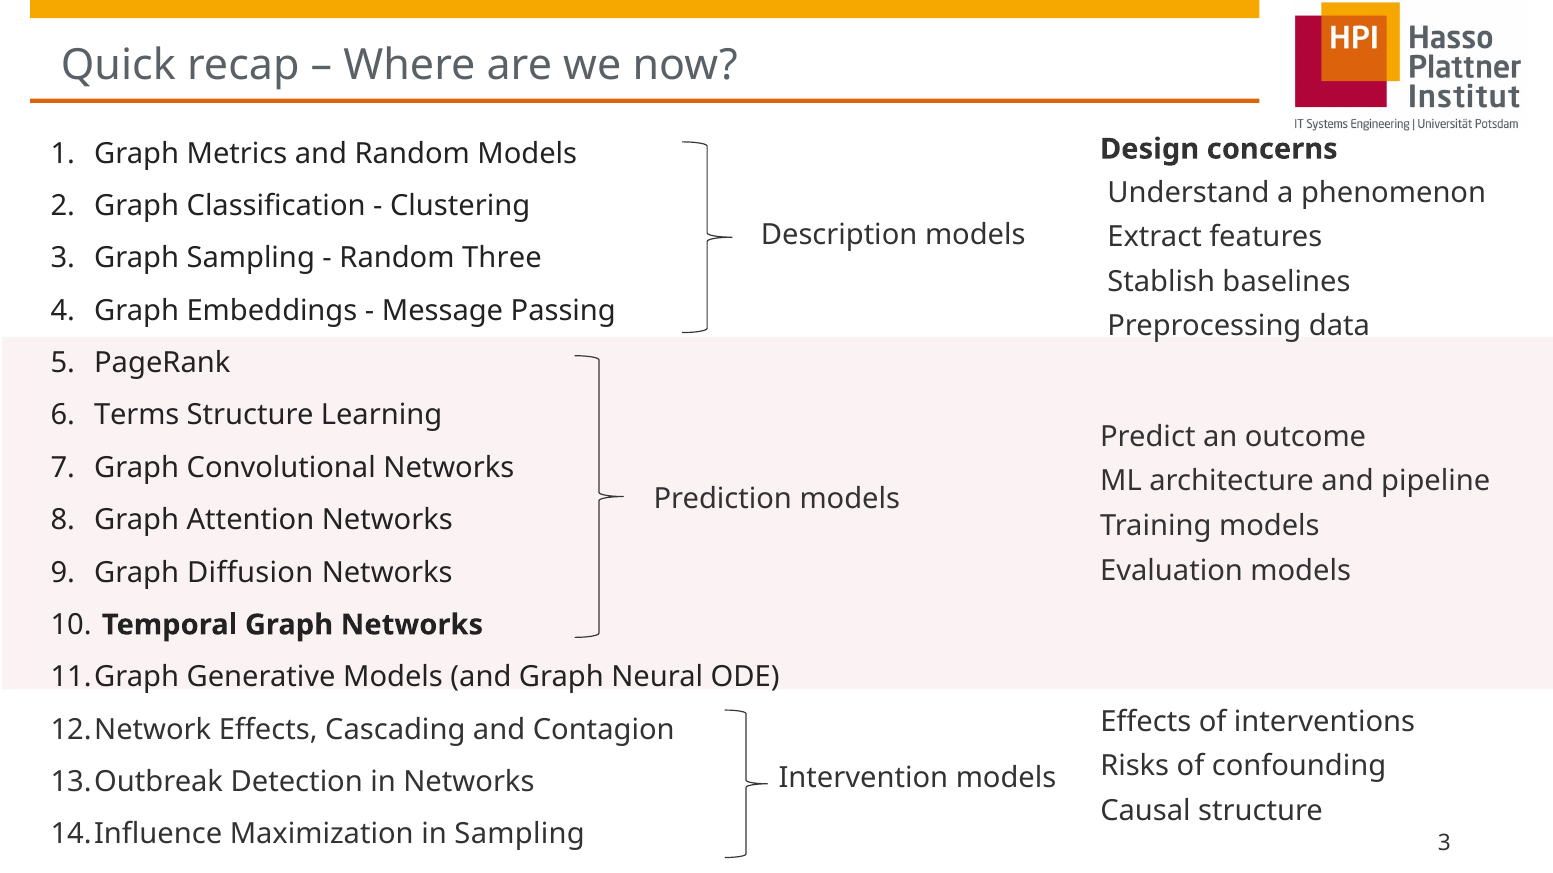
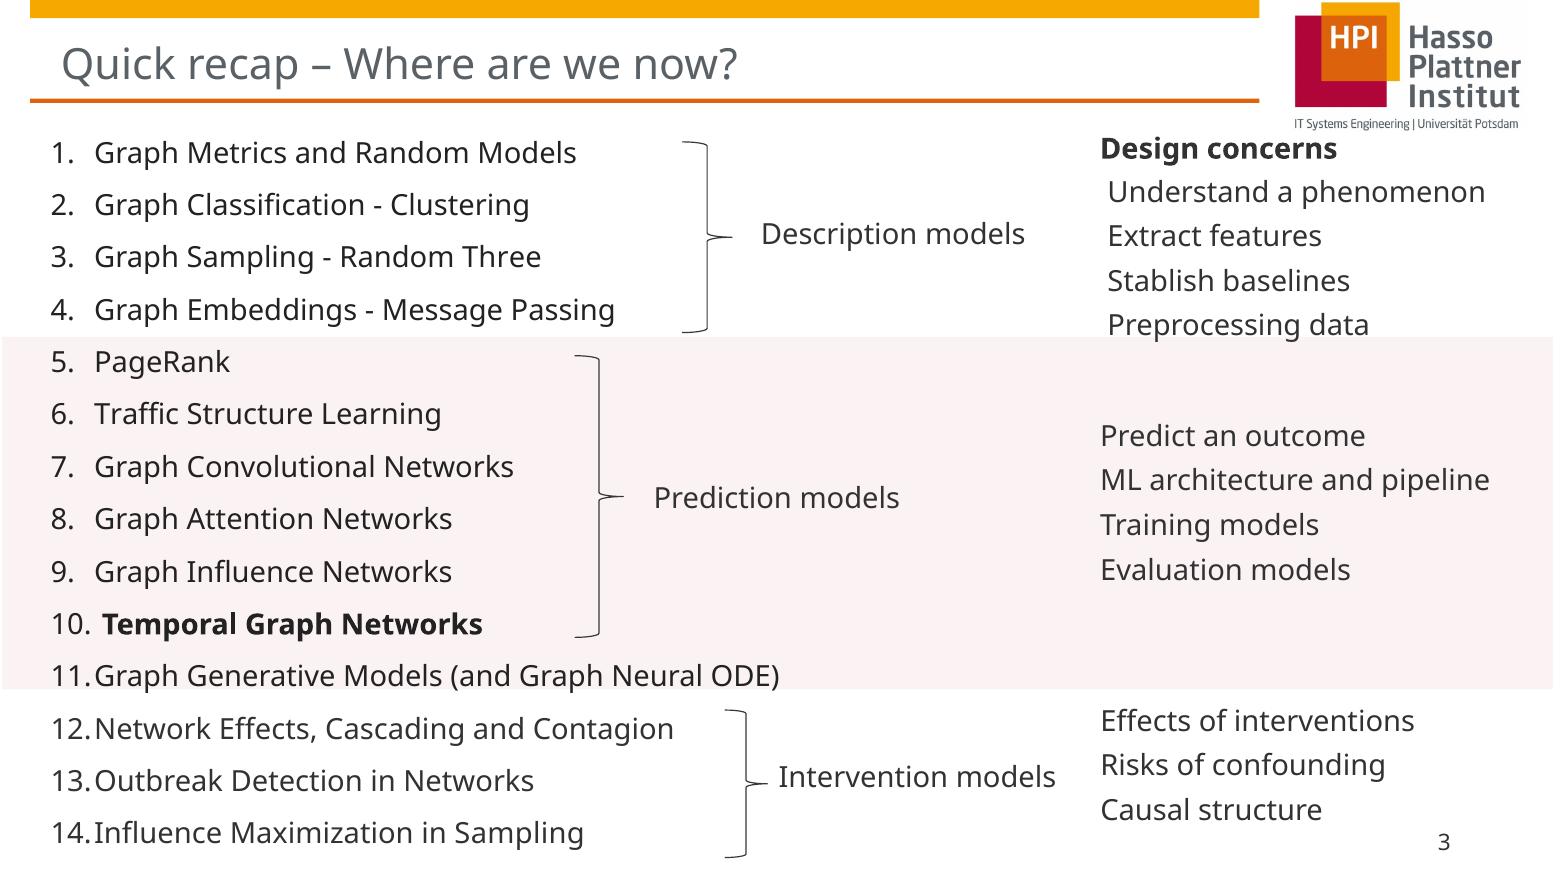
Terms: Terms -> Traffic (137, 416)
Diffusion: Diffusion -> Influence (250, 573)
